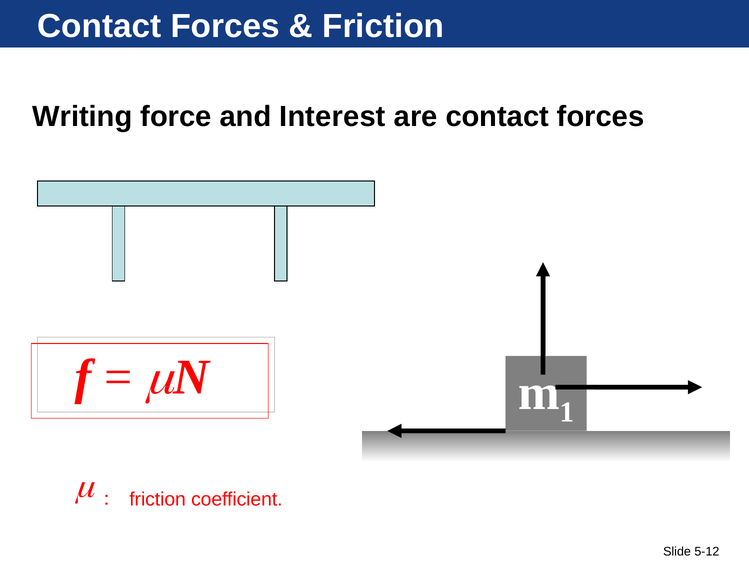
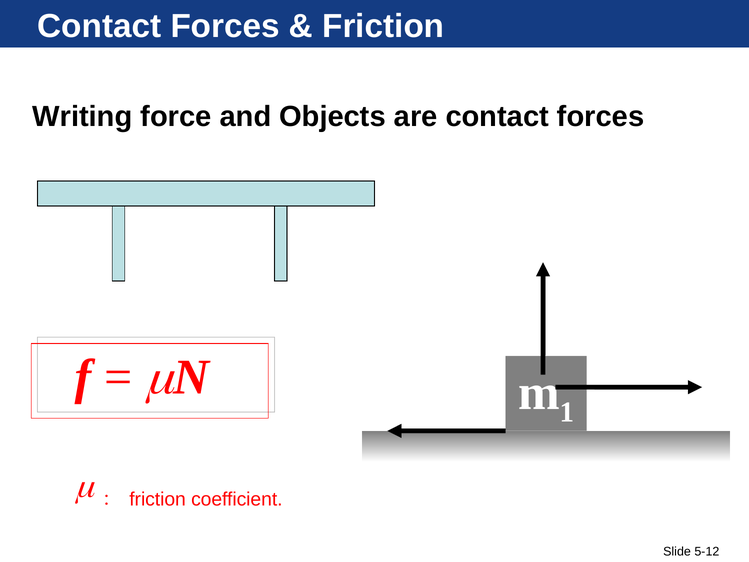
Interest: Interest -> Objects (333, 117)
